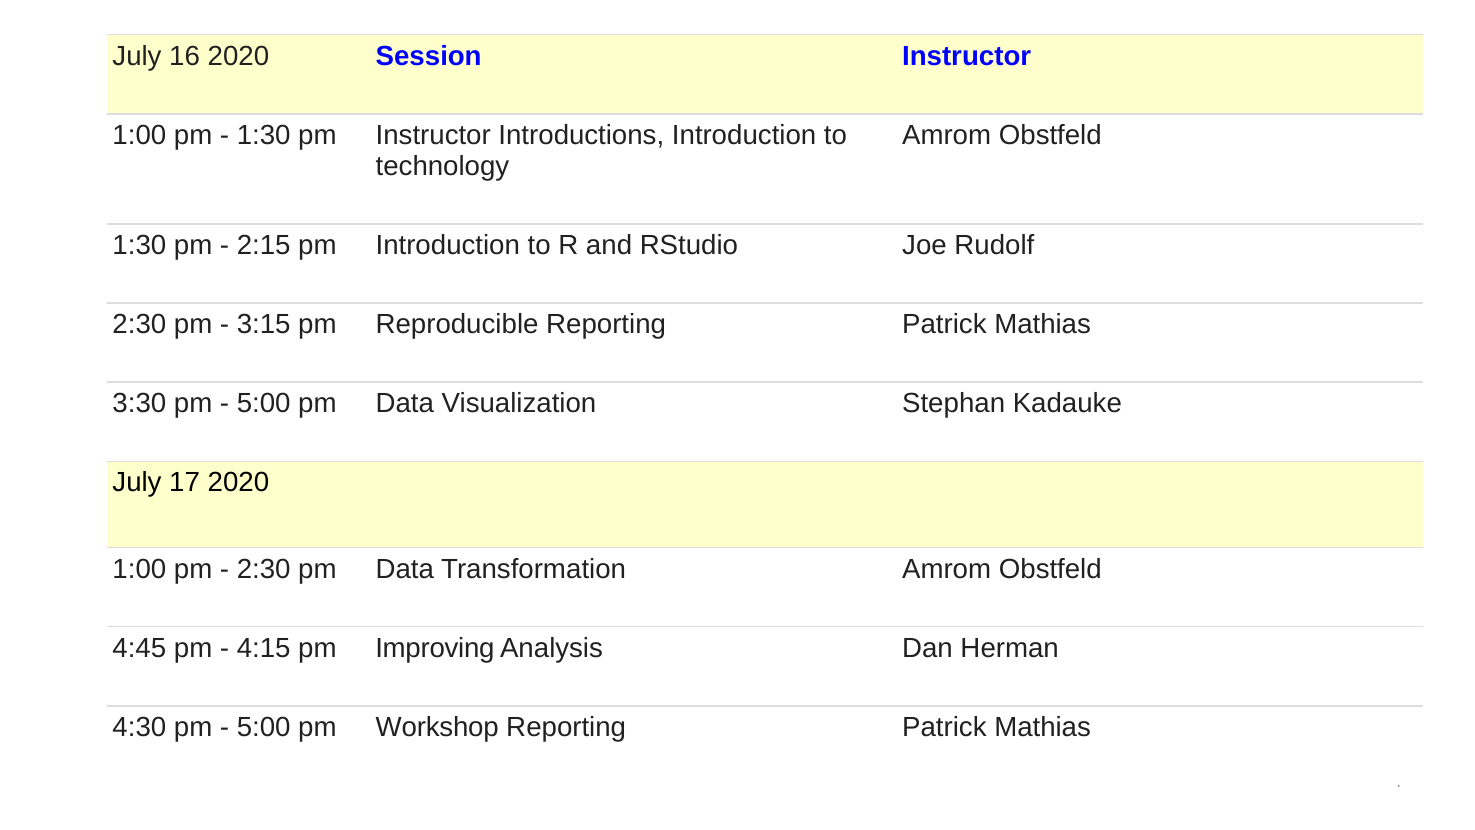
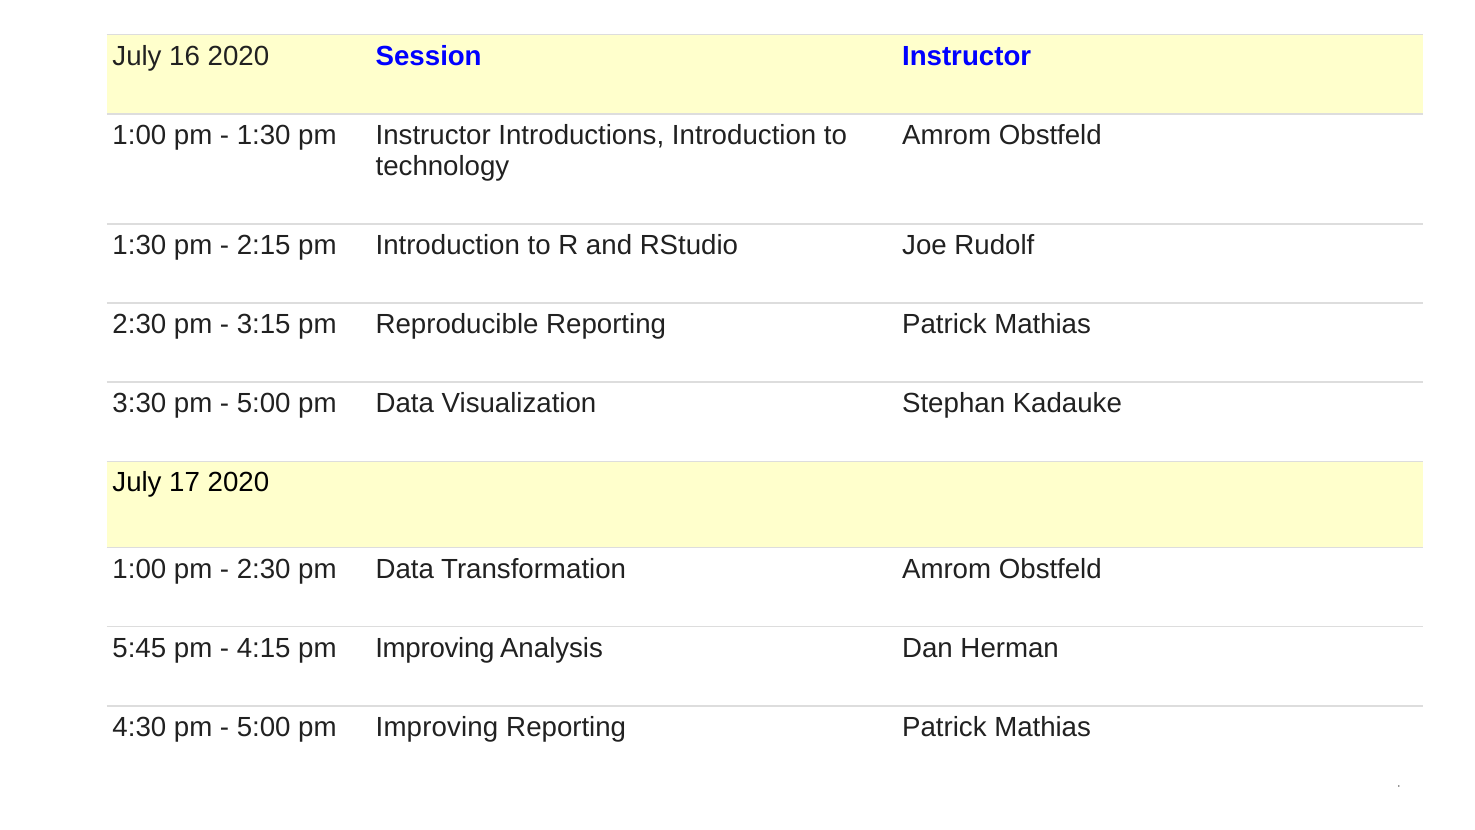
4:45: 4:45 -> 5:45 (139, 648)
5:00 pm Workshop: Workshop -> Improving (437, 727)
